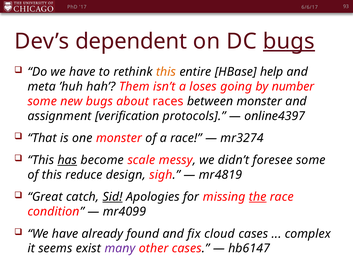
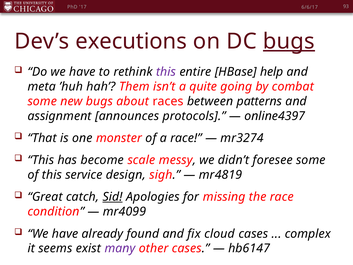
dependent: dependent -> executions (131, 41)
this colour: orange -> purple (166, 72)
loses: loses -> quite (203, 86)
number: number -> combat (293, 86)
between monster: monster -> patterns (259, 101)
verification: verification -> announces (127, 116)
has underline: present -> none (67, 160)
reduce: reduce -> service (84, 175)
the underline: present -> none (258, 197)
